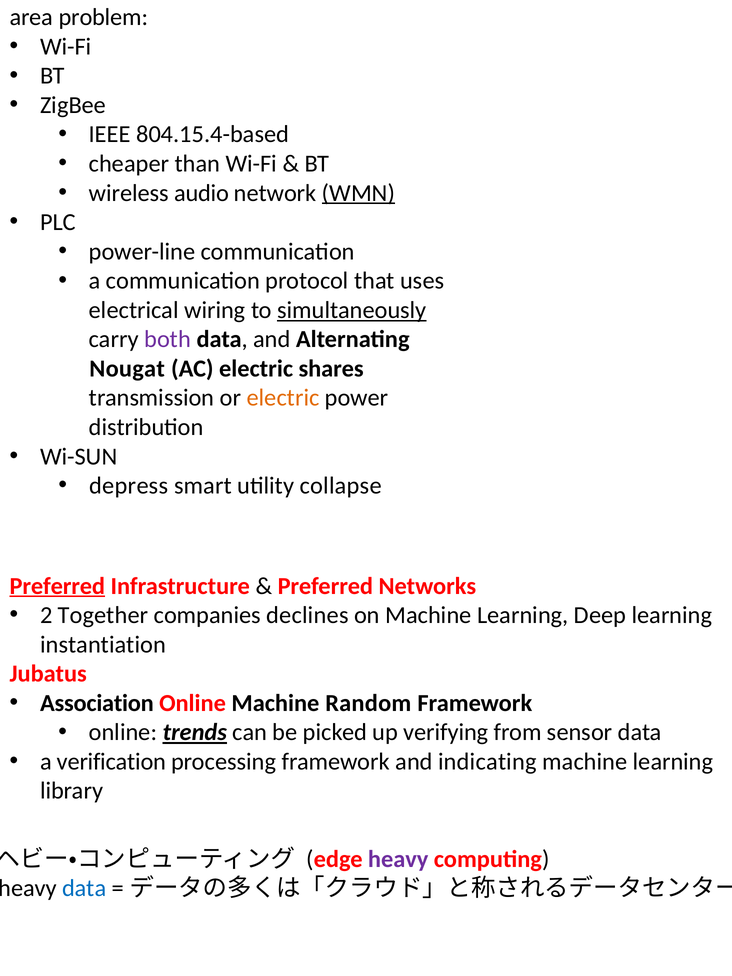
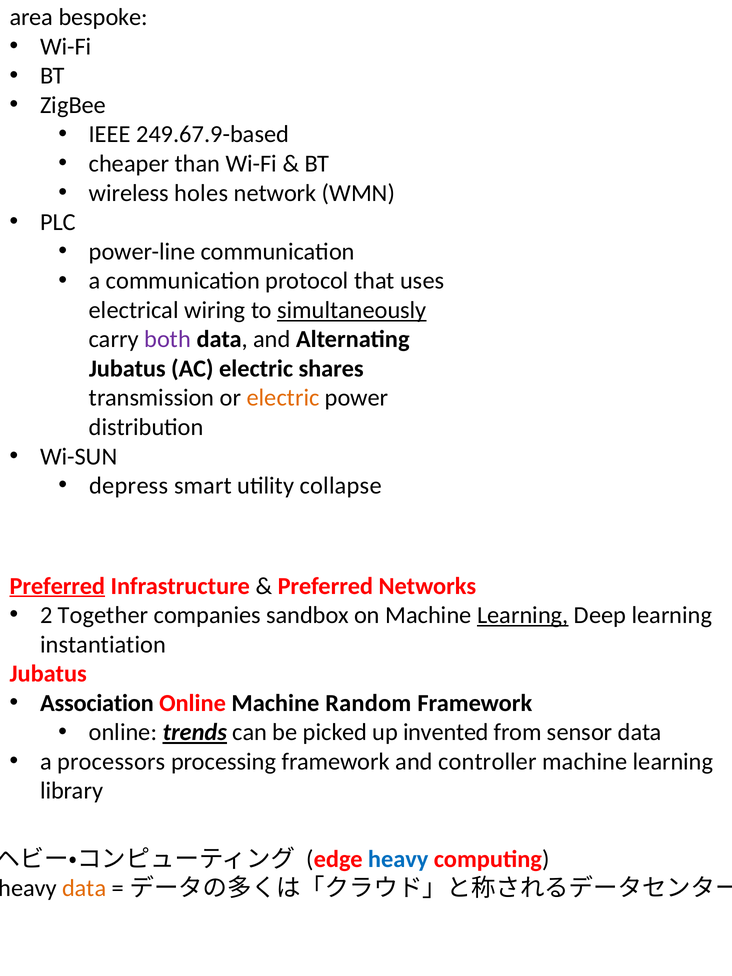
problem: problem -> bespoke (103, 17)
804.15.4-based: 804.15.4-based -> 249.67.9-based (213, 134)
audio: audio -> holes (201, 193)
WMN underline: present -> none (358, 193)
Nougat: Nougat -> Jubatus (127, 369)
declines: declines -> sandbox (308, 615)
Learning underline: none -> present (523, 615)
verifying: verifying -> invented (446, 732)
verification: verification -> processors (111, 762)
indicating: indicating -> controller (487, 762)
heavy colour: purple -> blue (398, 859)
data colour: blue -> orange (84, 888)
